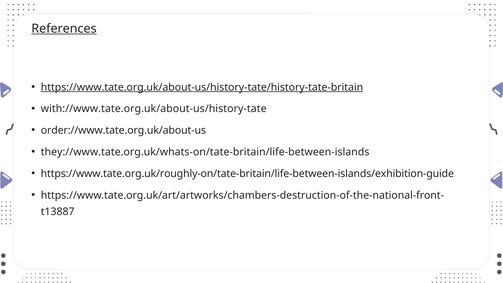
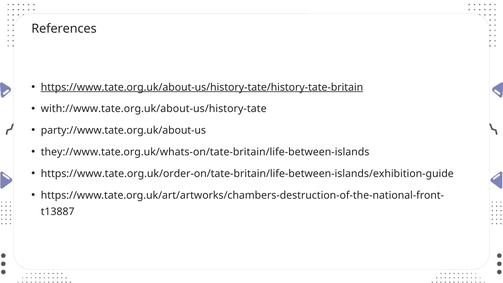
References underline: present -> none (64, 29)
order://www.tate.org.uk/about-us: order://www.tate.org.uk/about-us -> party://www.tate.org.uk/about-us (123, 130)
https://www.tate.org.uk/roughly-on/tate-britain/life-between-islands/exhibition-guide: https://www.tate.org.uk/roughly-on/tate-britain/life-between-islands/exhibition-guide -> https://www.tate.org.uk/order-on/tate-britain/life-between-islands/exhibition-guide (247, 174)
